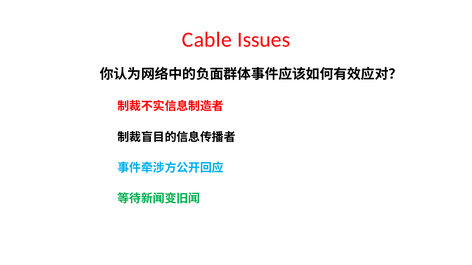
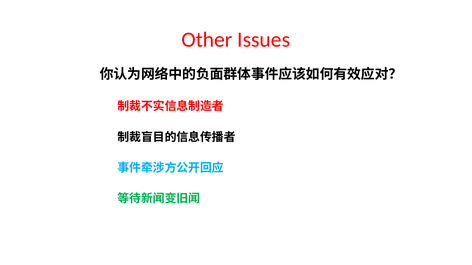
Cable: Cable -> Other (207, 40)
